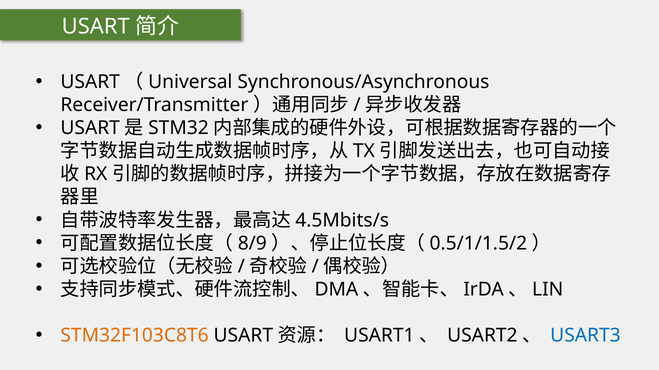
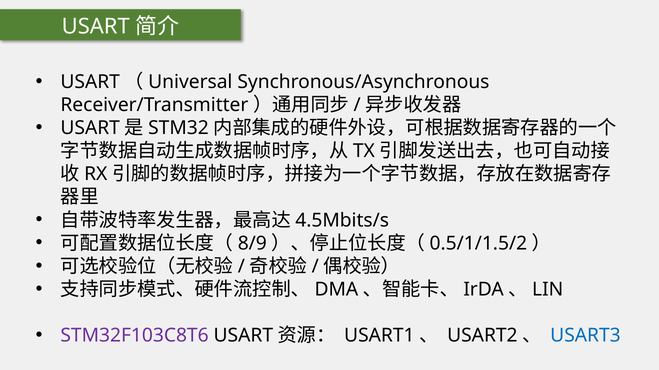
STM32F103C8T6 colour: orange -> purple (135, 336)
